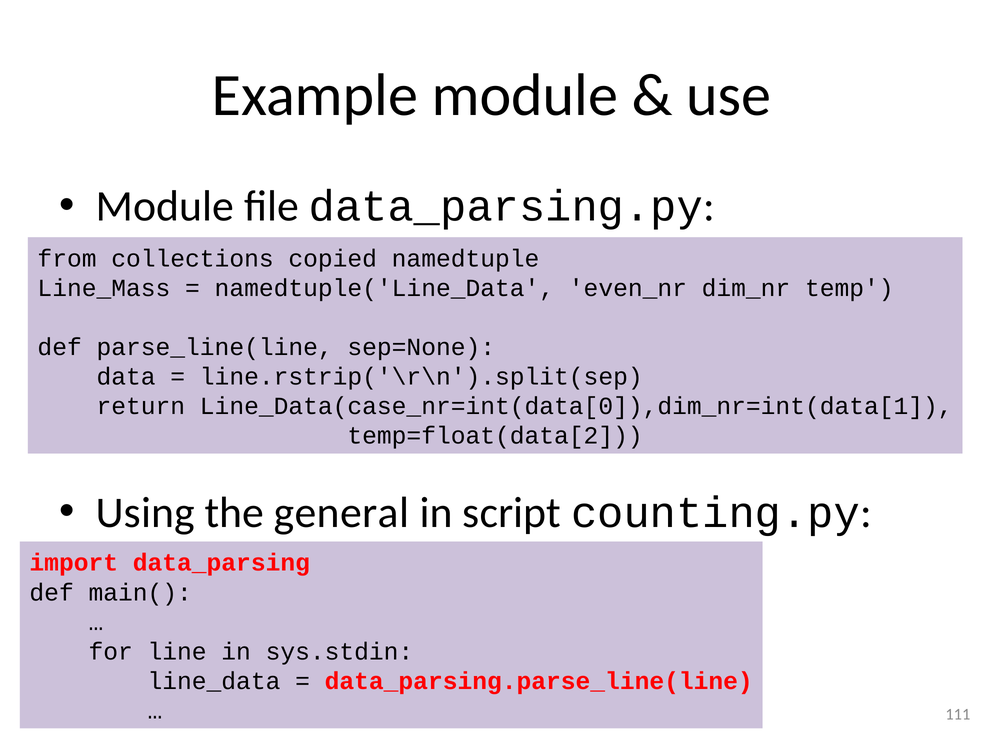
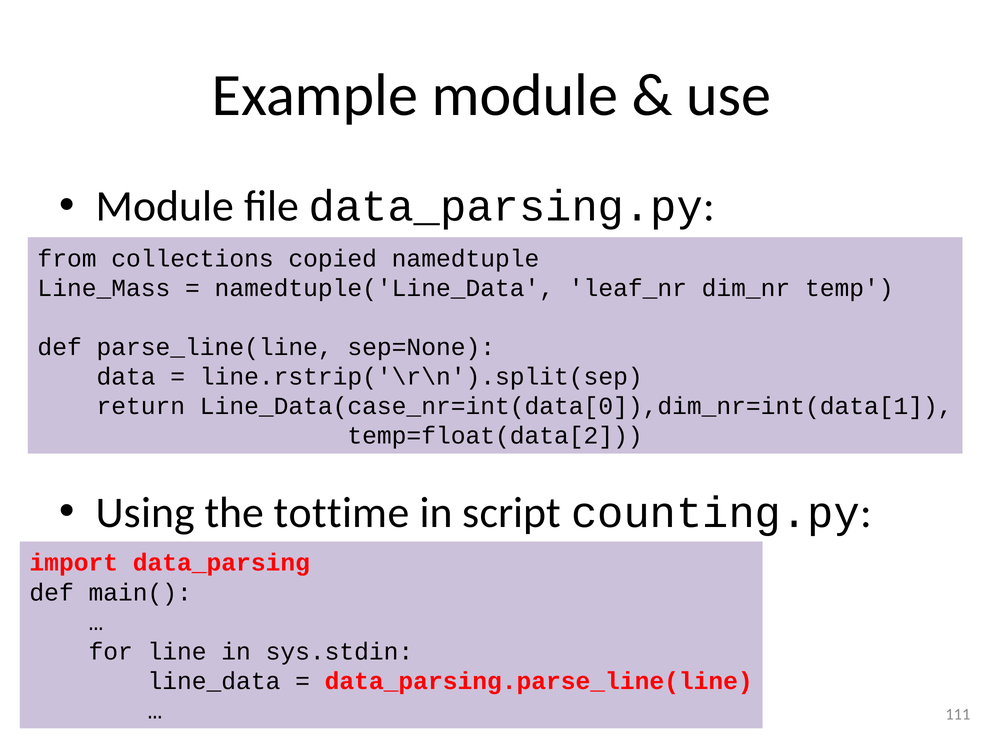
even_nr: even_nr -> leaf_nr (628, 288)
general: general -> tottime (342, 513)
